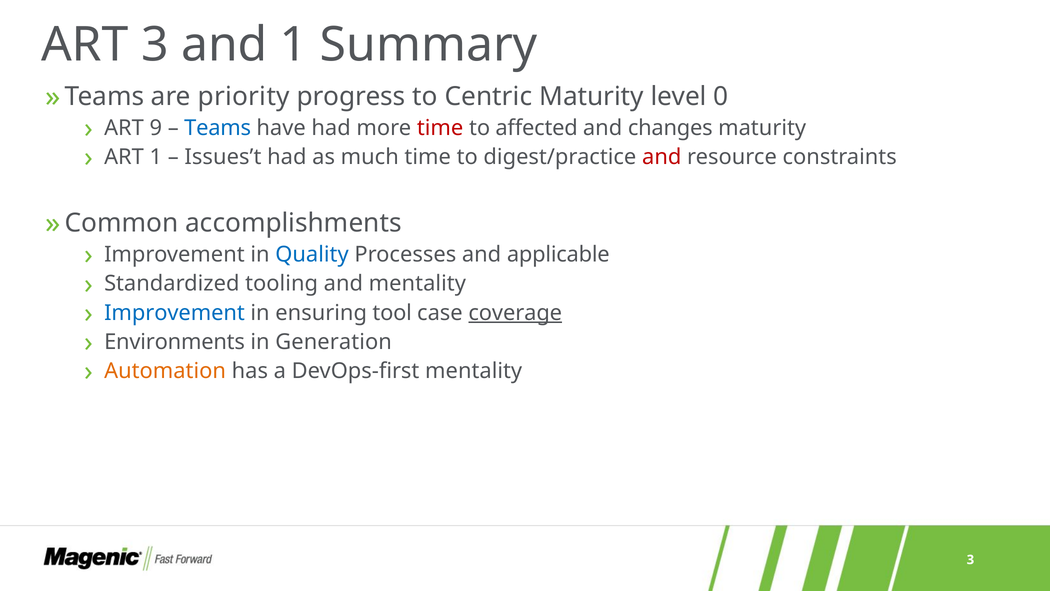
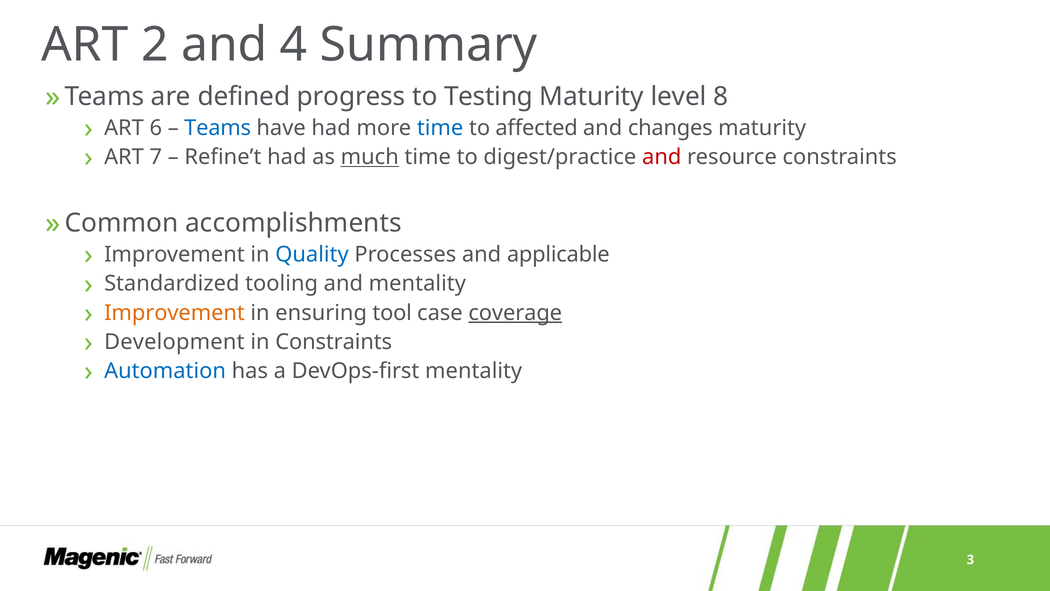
ART 3: 3 -> 2 (155, 45)
and 1: 1 -> 4 (294, 45)
priority: priority -> defined (244, 96)
Centric: Centric -> Testing (489, 96)
0: 0 -> 8 (721, 96)
9: 9 -> 6 (156, 128)
time colour: red -> blue (440, 128)
ART 1: 1 -> 7 (156, 157)
Issues’t: Issues’t -> Refine’t (223, 157)
much underline: none -> present (370, 157)
Improvement colour: blue -> orange (174, 313)
Environments: Environments -> Development (174, 342)
in Generation: Generation -> Constraints (334, 342)
Automation colour: orange -> blue (165, 371)
